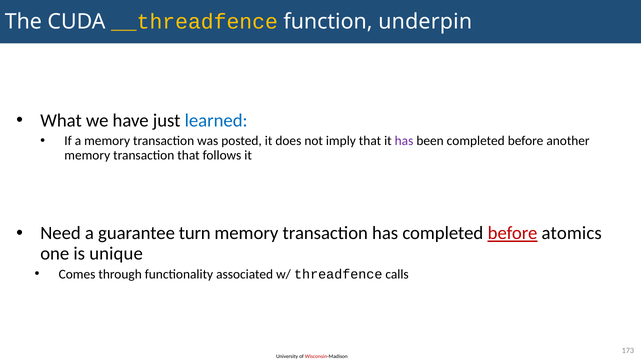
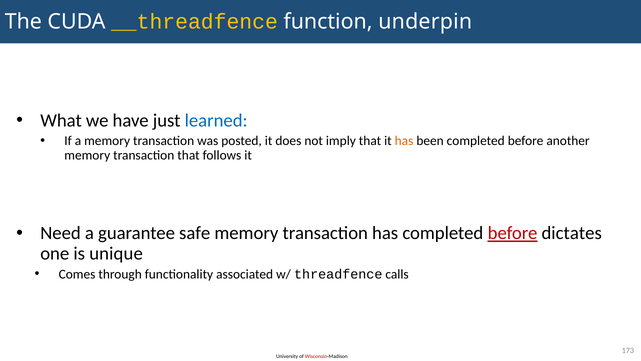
has colour: purple -> orange (404, 141)
turn: turn -> safe (195, 233)
atomics: atomics -> dictates (572, 233)
